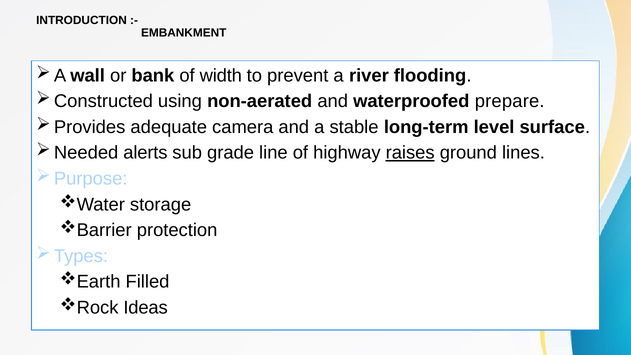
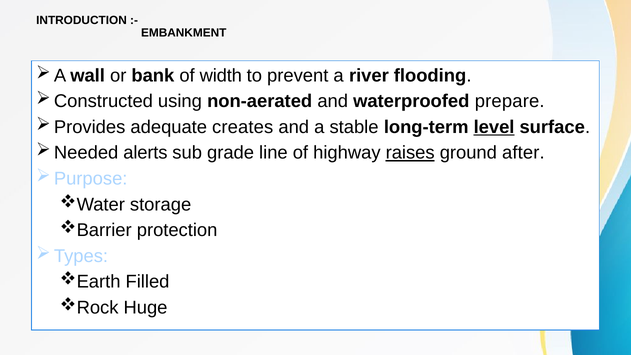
camera: camera -> creates (243, 127)
level underline: none -> present (494, 127)
lines: lines -> after (523, 153)
Ideas: Ideas -> Huge (146, 308)
